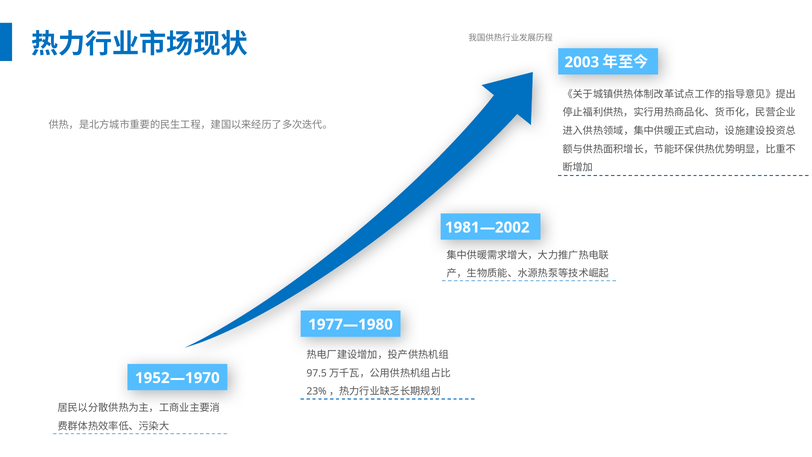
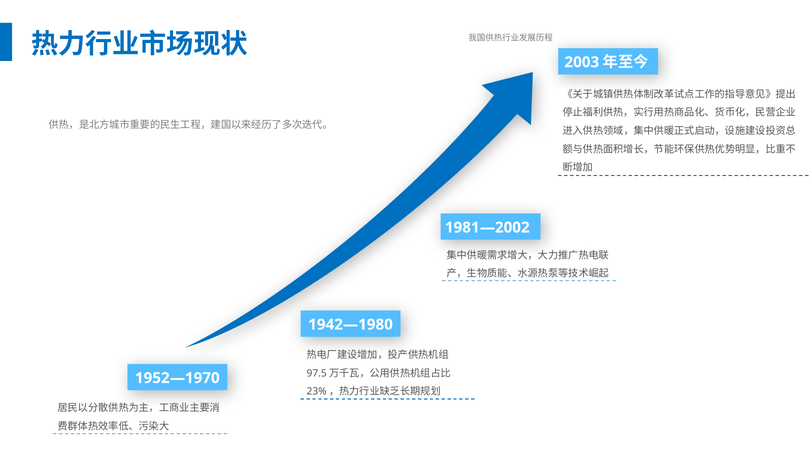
1977—1980: 1977—1980 -> 1942—1980 (351, 324)
